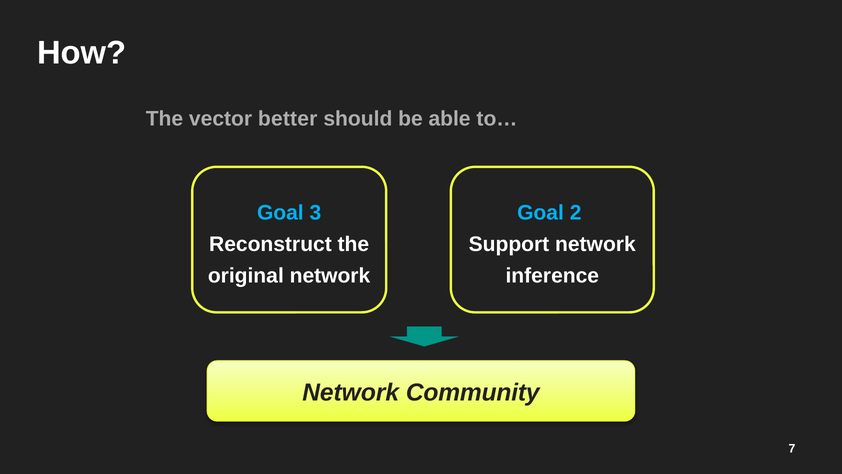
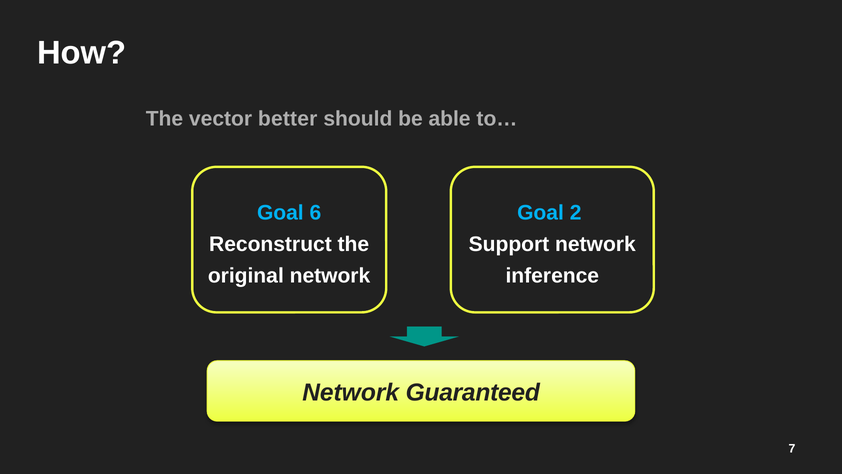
3: 3 -> 6 (315, 212)
Community: Community -> Guaranteed (473, 392)
